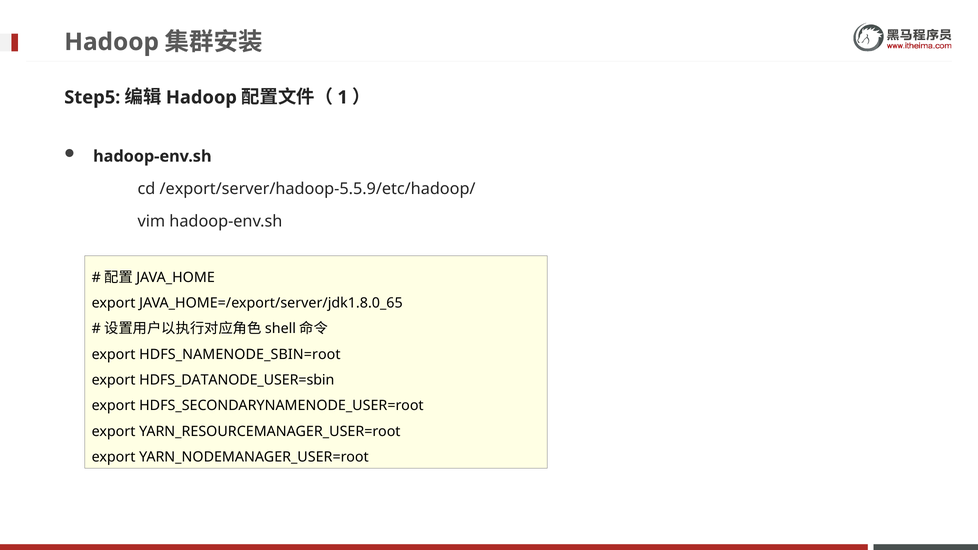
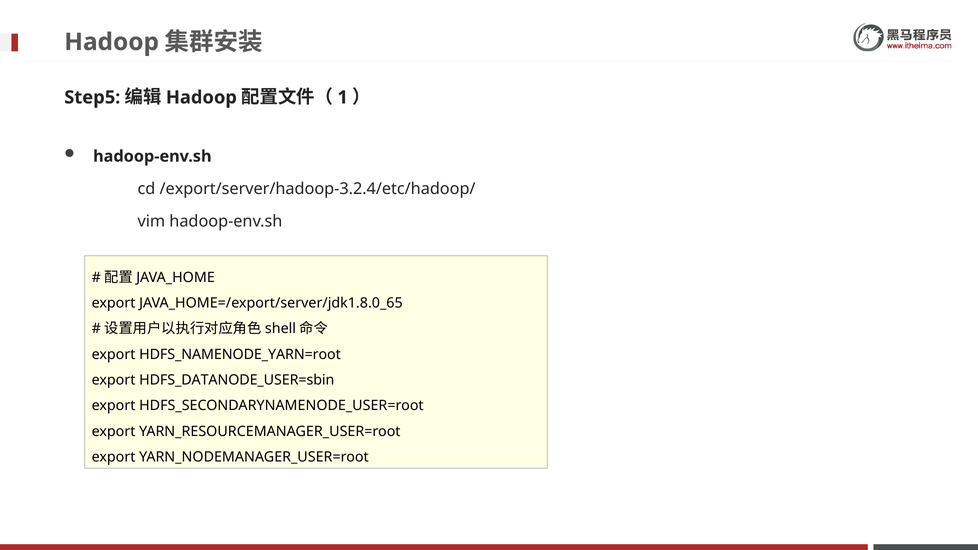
/export/server/hadoop-5.5.9/etc/hadoop/: /export/server/hadoop-5.5.9/etc/hadoop/ -> /export/server/hadoop-3.2.4/etc/hadoop/ (318, 189)
HDFS_NAMENODE_SBIN=root: HDFS_NAMENODE_SBIN=root -> HDFS_NAMENODE_YARN=root (240, 354)
